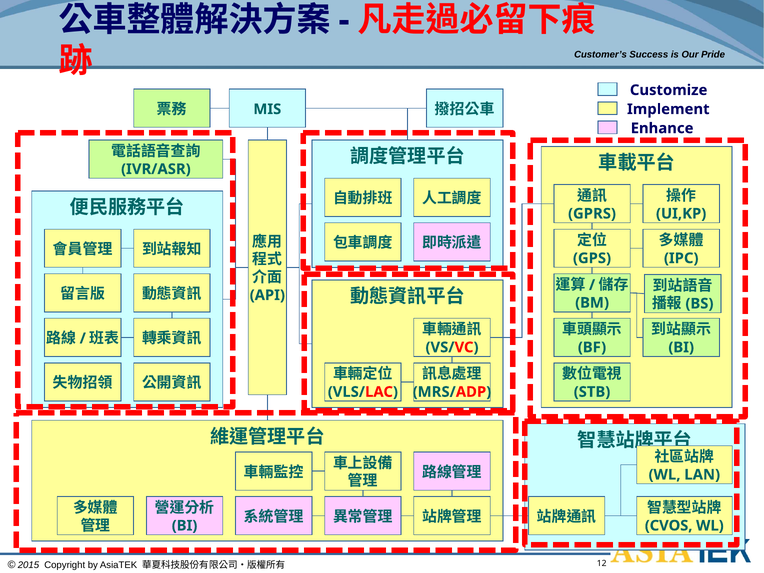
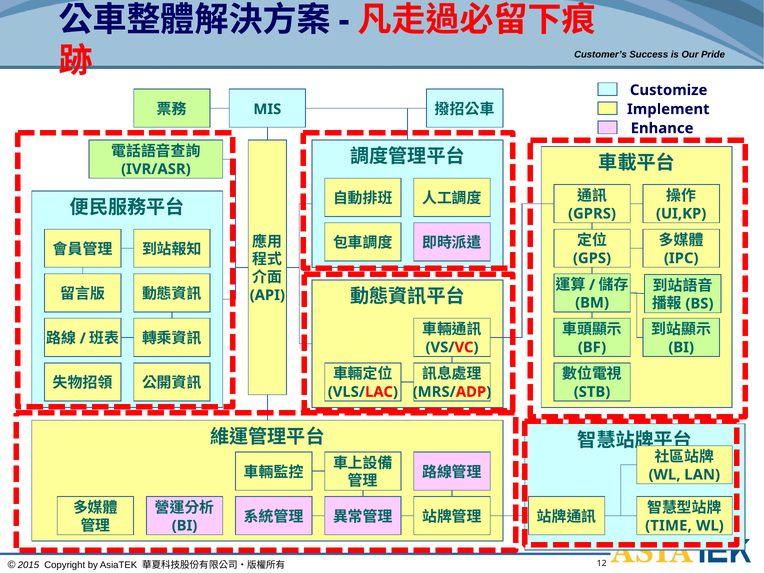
CVOS: CVOS -> TIME (668, 526)
